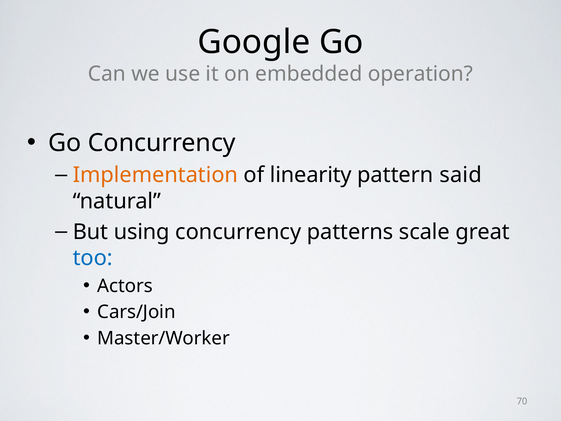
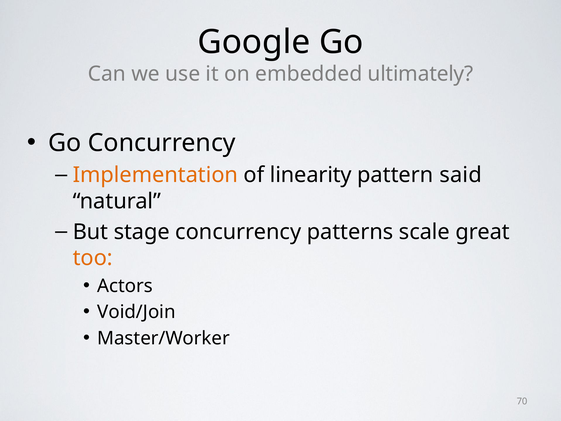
operation: operation -> ultimately (420, 74)
using: using -> stage (142, 232)
too colour: blue -> orange (93, 258)
Cars/Join: Cars/Join -> Void/Join (136, 312)
